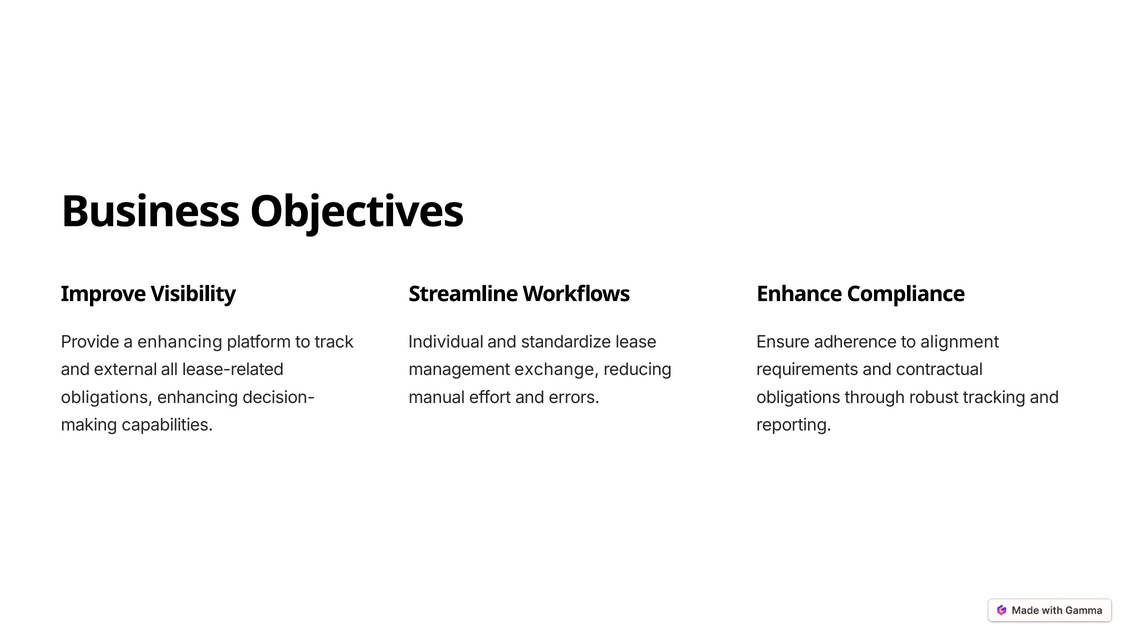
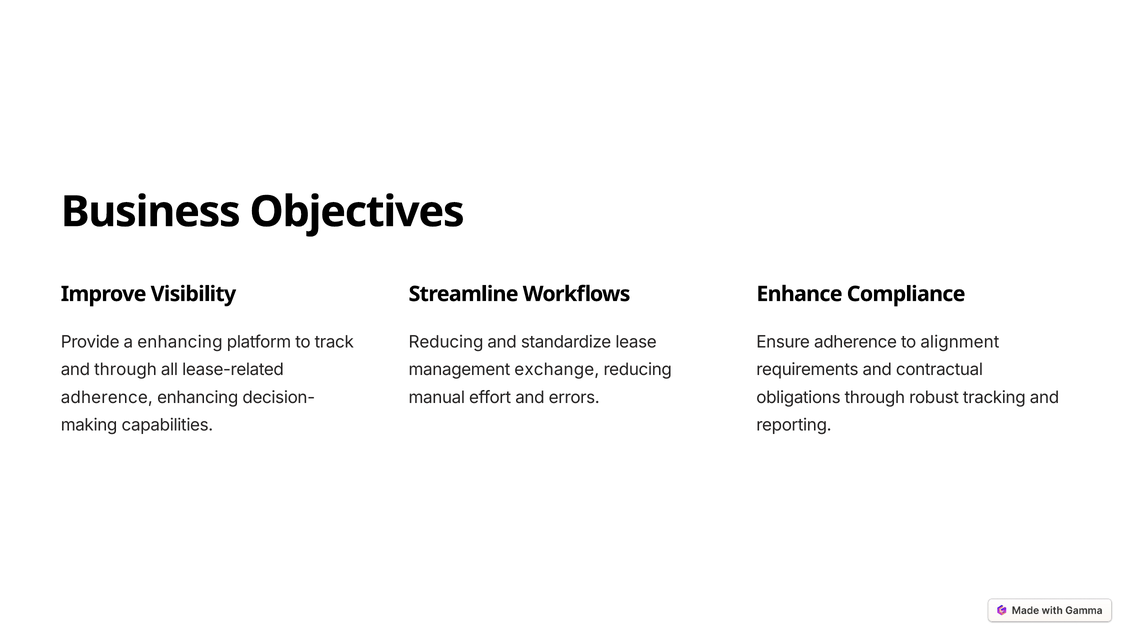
Individual: Individual -> Reducing (446, 342)
and external: external -> through (126, 369)
obligations: obligations -> adherence (107, 397)
